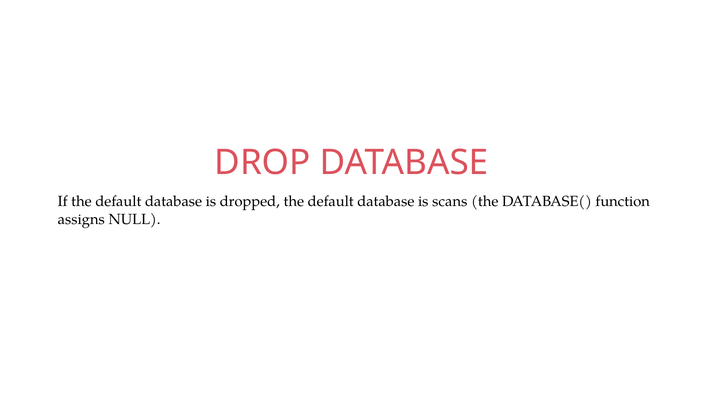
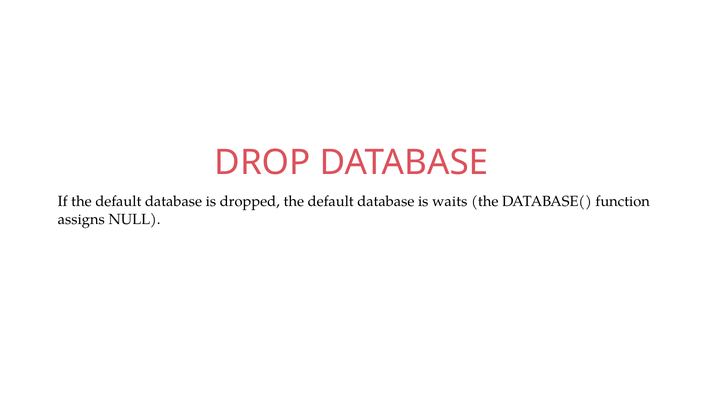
scans: scans -> waits (450, 201)
